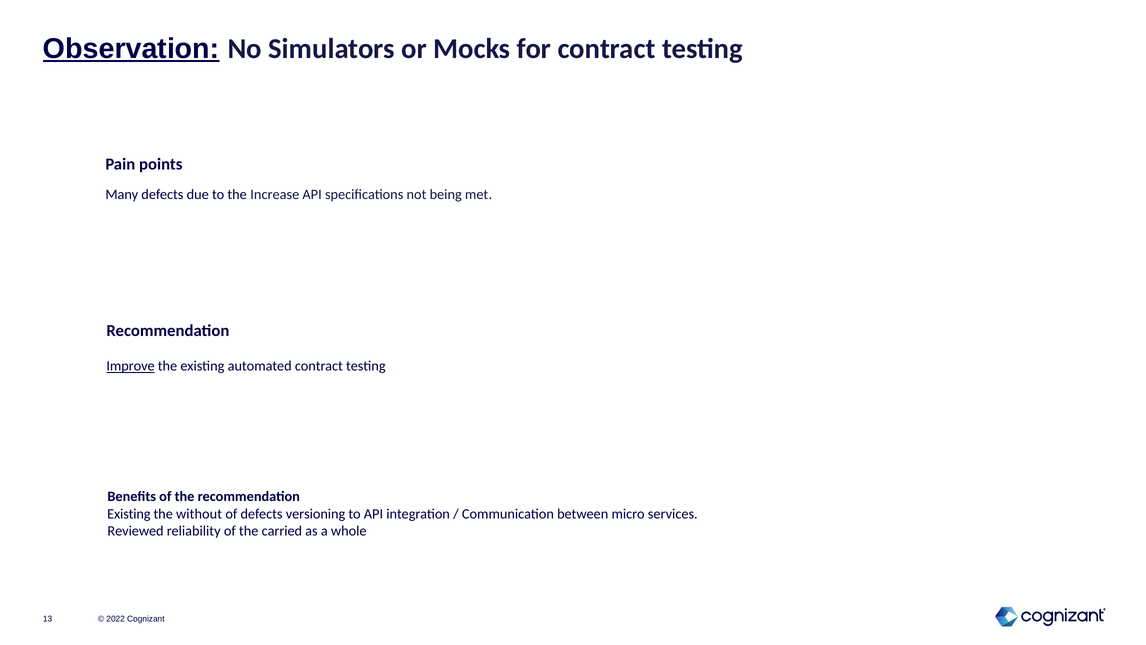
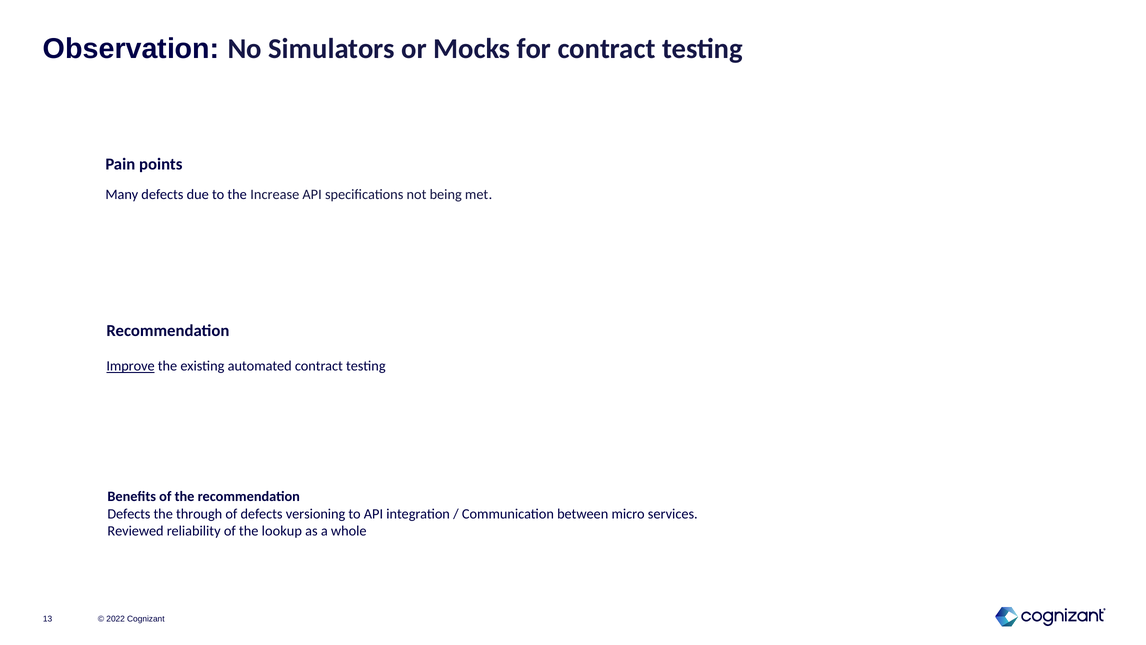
Observation underline: present -> none (131, 49)
Existing: Existing -> Defects (129, 514)
without: without -> through (199, 514)
carried: carried -> lookup (282, 531)
